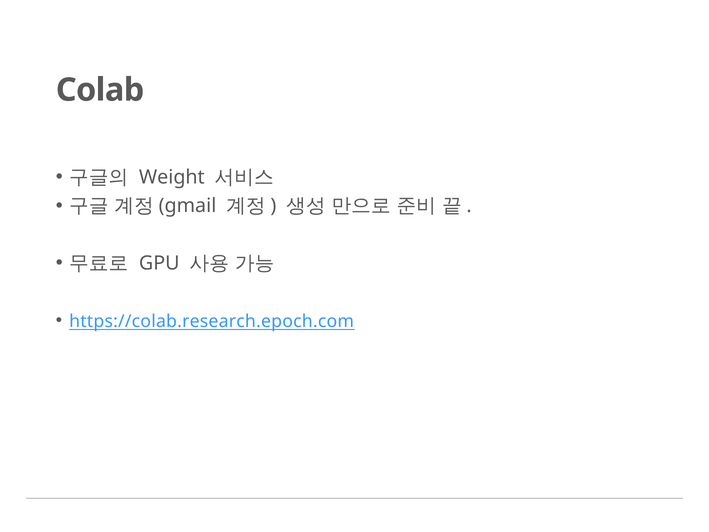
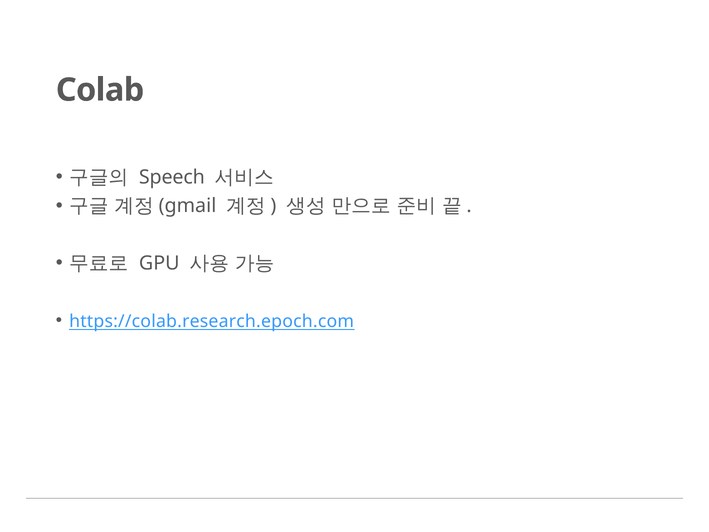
Weight: Weight -> Speech (172, 177)
